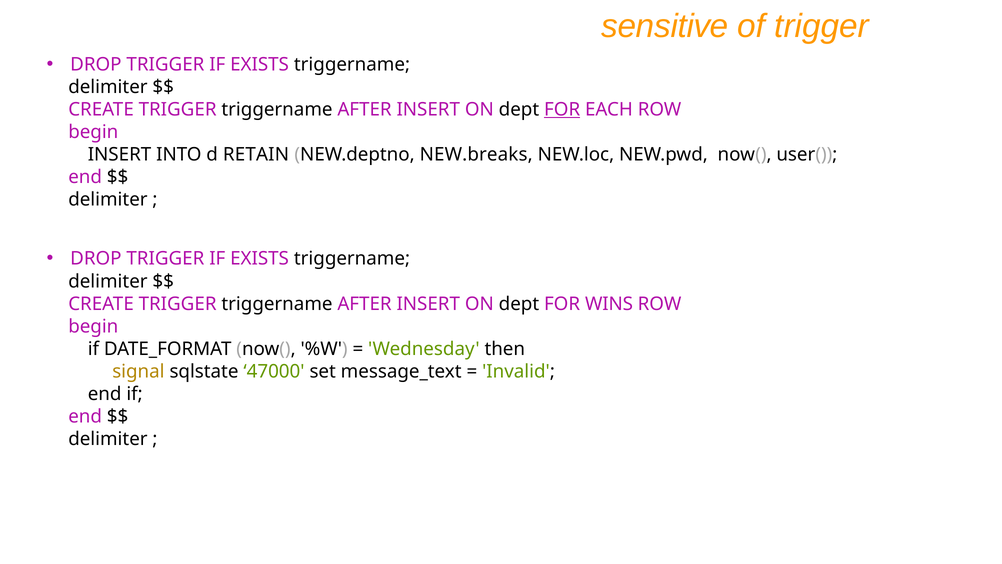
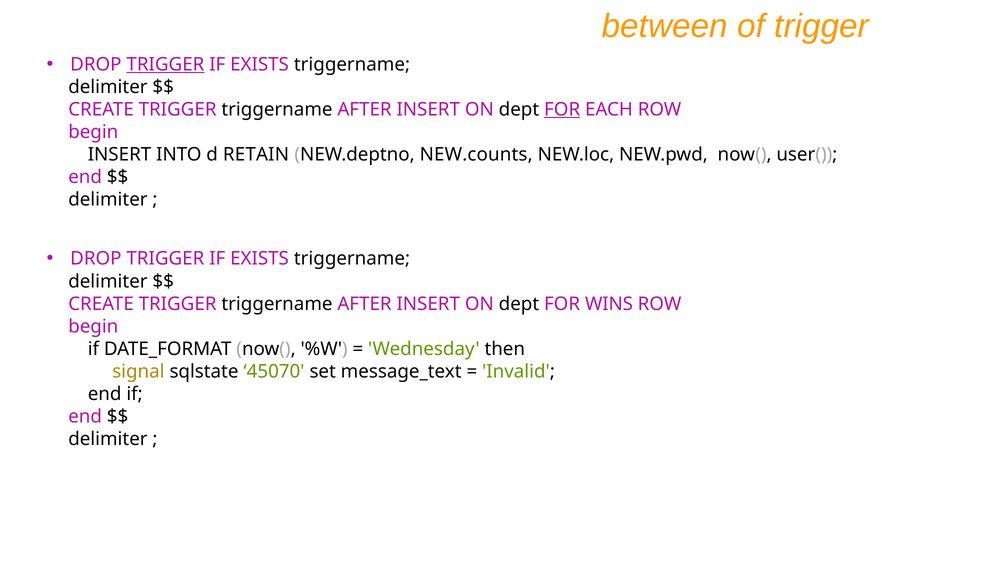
sensitive: sensitive -> between (665, 26)
TRIGGER underline: none -> present (165, 64)
NEW.breaks: NEW.breaks -> NEW.counts (476, 155)
47000: 47000 -> 45070 (274, 371)
